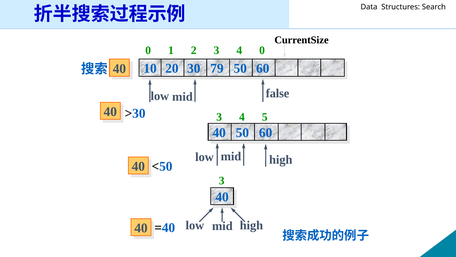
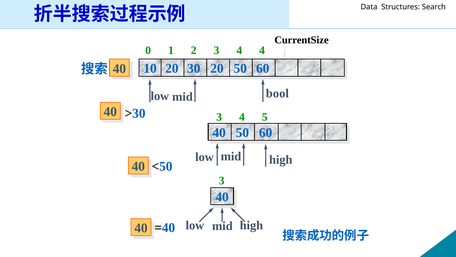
4 0: 0 -> 4 (262, 50)
30 79: 79 -> 20 (217, 68)
false: false -> bool (277, 93)
